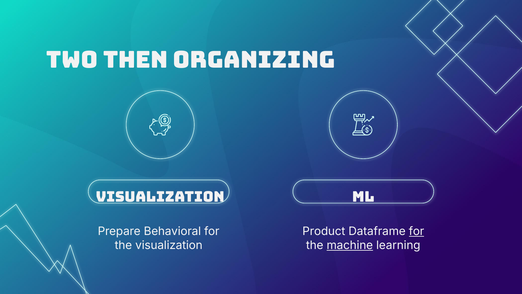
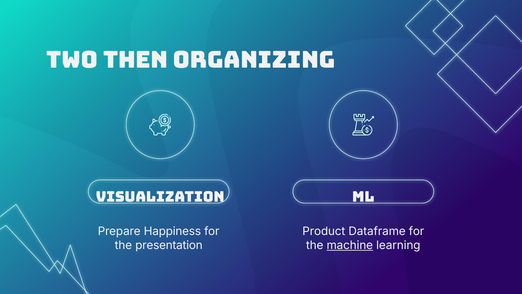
Behavioral: Behavioral -> Happiness (172, 231)
for underline: present -> none (417, 231)
the visualization: visualization -> presentation (169, 245)
